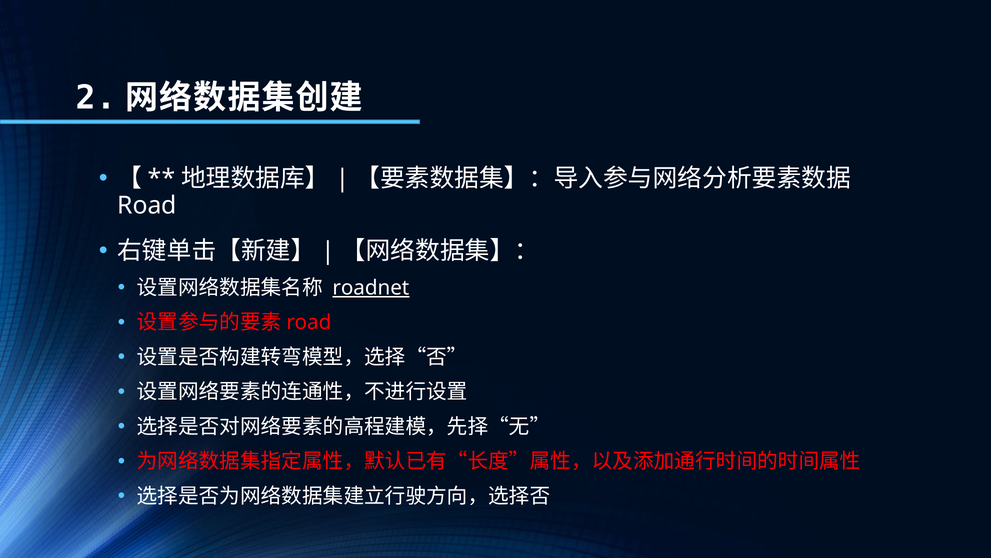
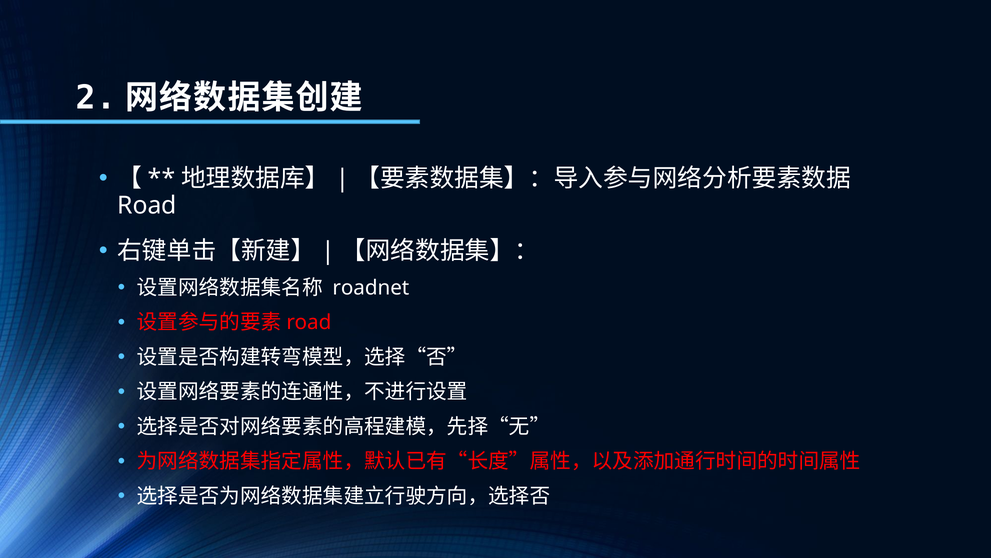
roadnet underline: present -> none (371, 288)
